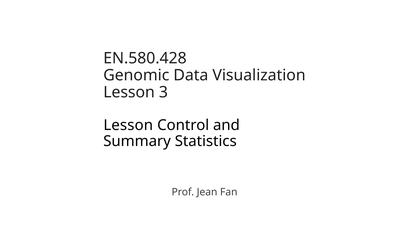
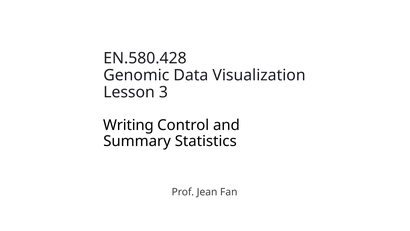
Lesson: Lesson -> Writing (128, 125)
